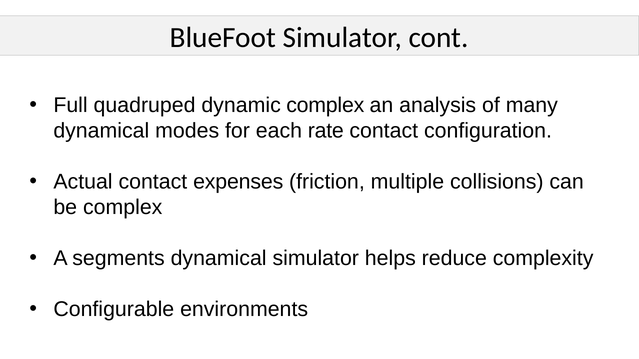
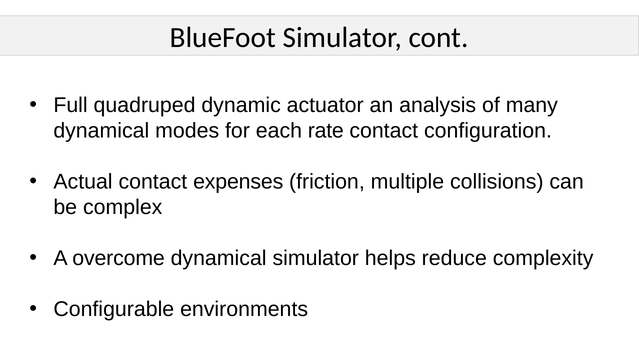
dynamic complex: complex -> actuator (325, 105)
segments: segments -> overcome (119, 259)
